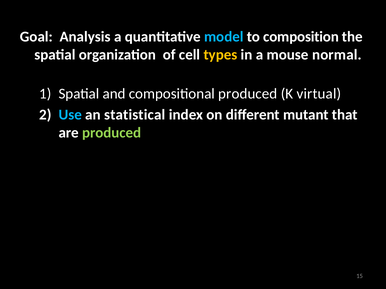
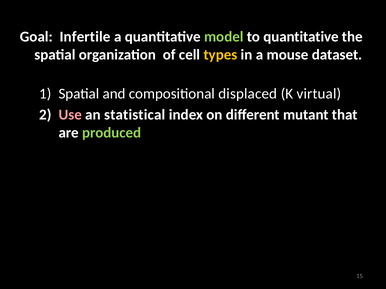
Analysis: Analysis -> Infertile (85, 37)
model colour: light blue -> light green (224, 37)
to composition: composition -> quantitative (301, 37)
normal: normal -> dataset (337, 55)
compositional produced: produced -> displaced (248, 94)
Use colour: light blue -> pink (70, 115)
